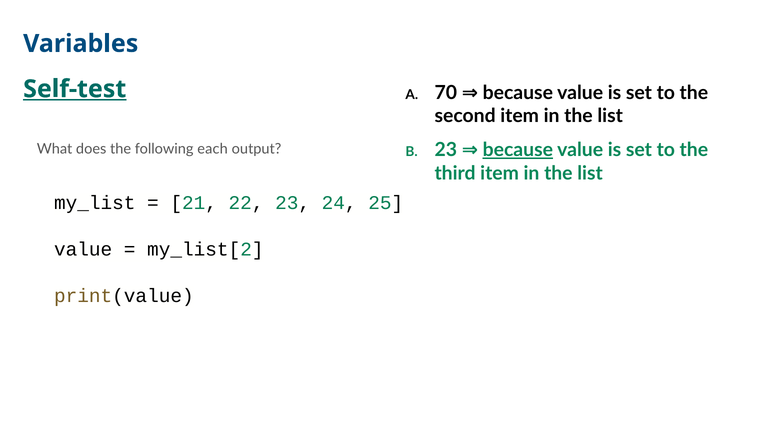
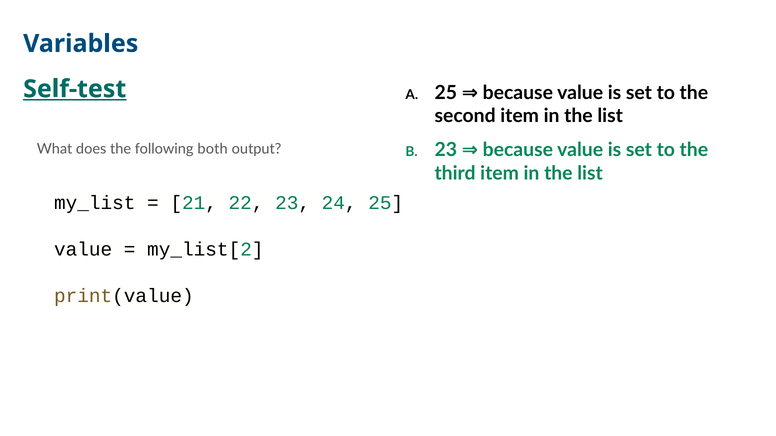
70: 70 -> 25 (446, 93)
each: each -> both (213, 149)
because underline: present -> none (518, 150)
